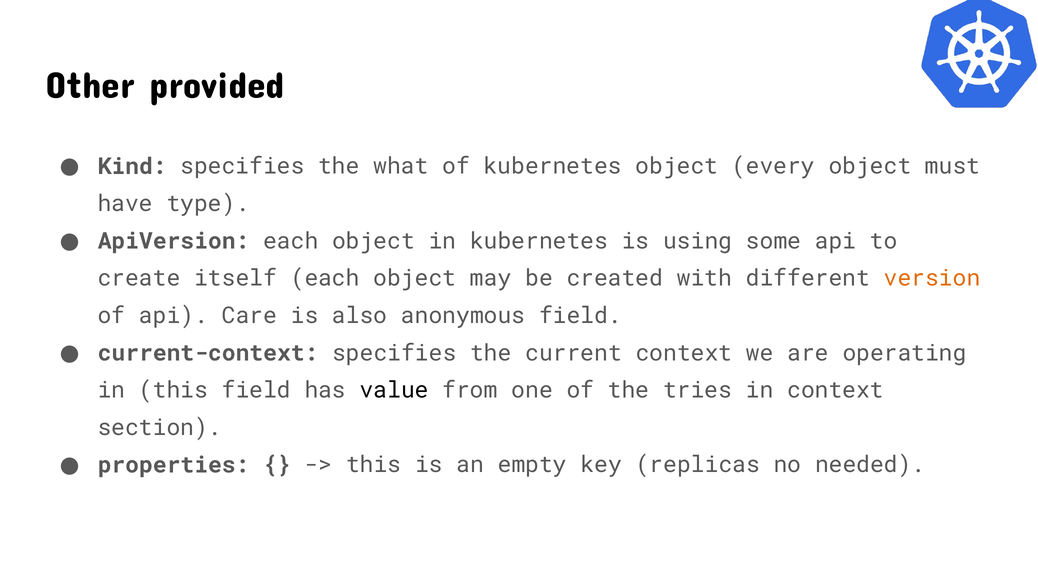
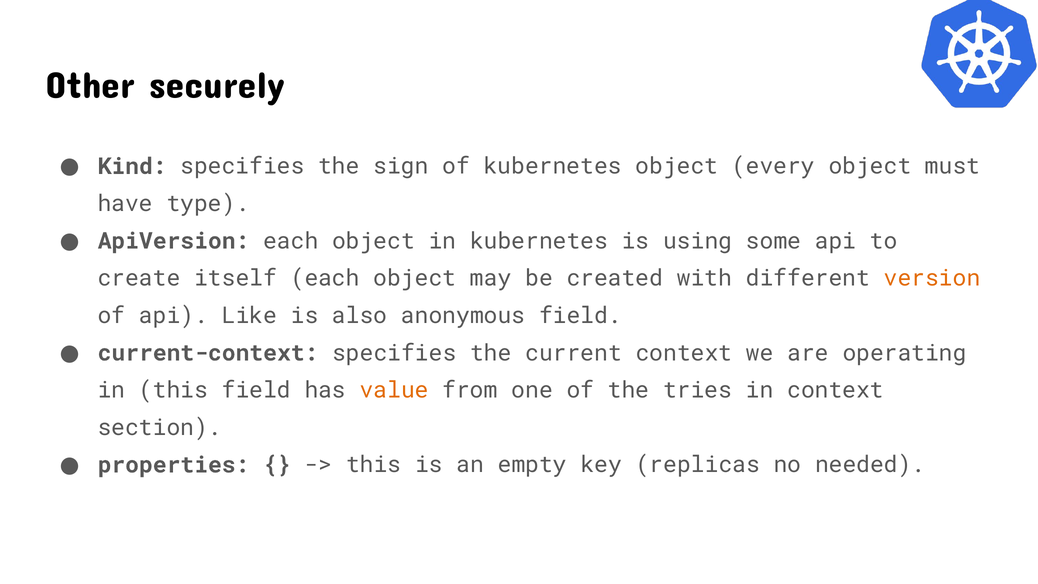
provided: provided -> securely (217, 86)
what: what -> sign (401, 166)
Care: Care -> Like (249, 316)
value colour: black -> orange (394, 390)
